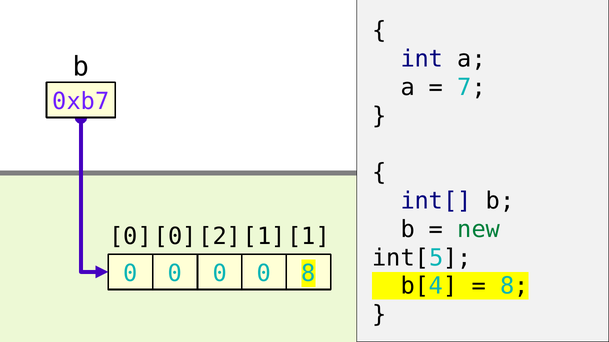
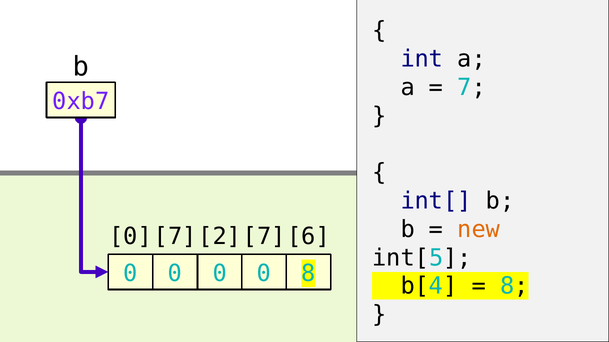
new colour: green -> orange (479, 230)
0: 0 -> 7 (175, 237)
1: 1 -> 7 (264, 237)
1: 1 -> 6 (308, 237)
